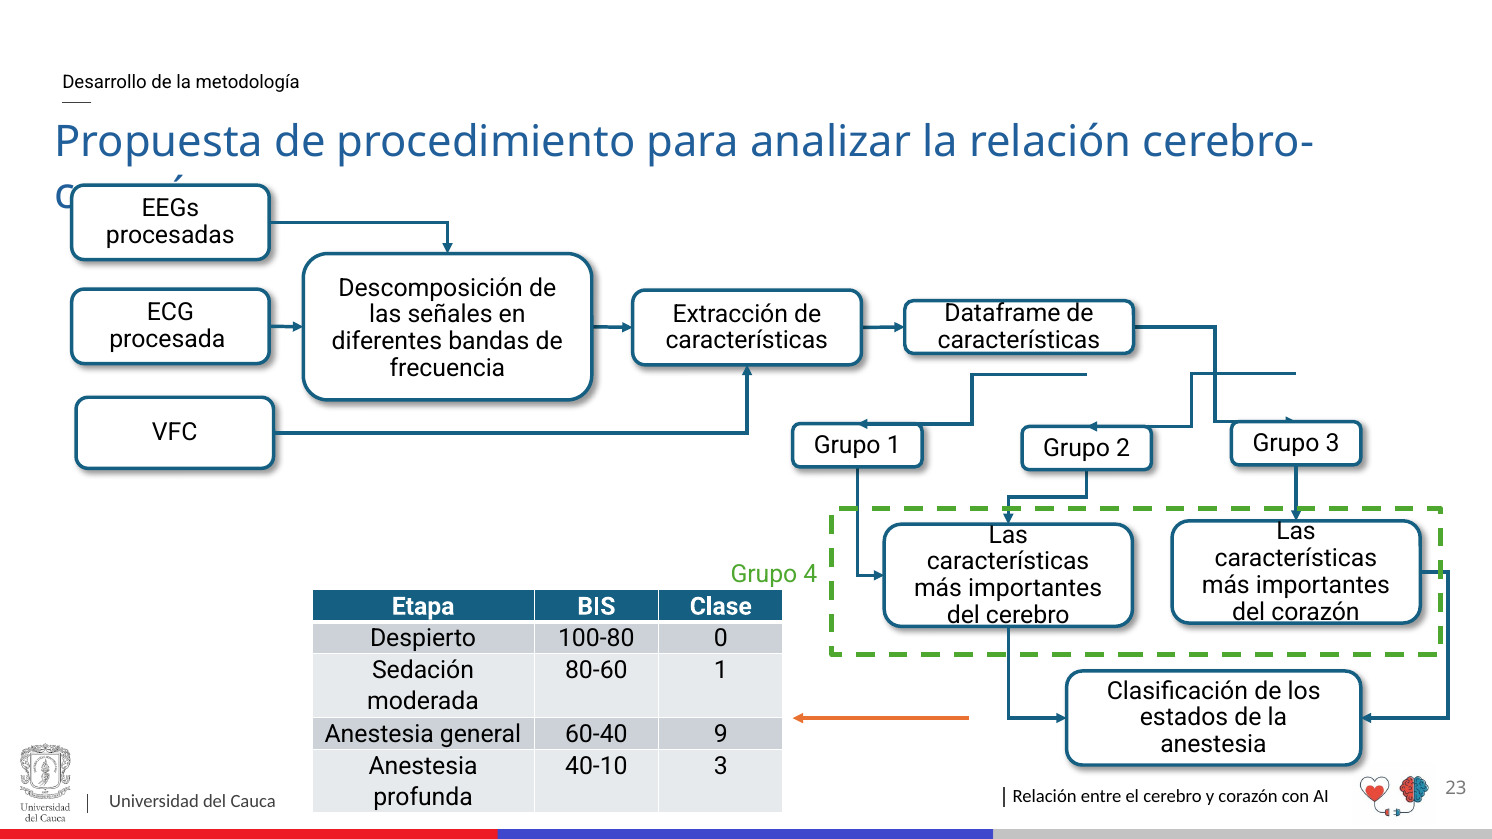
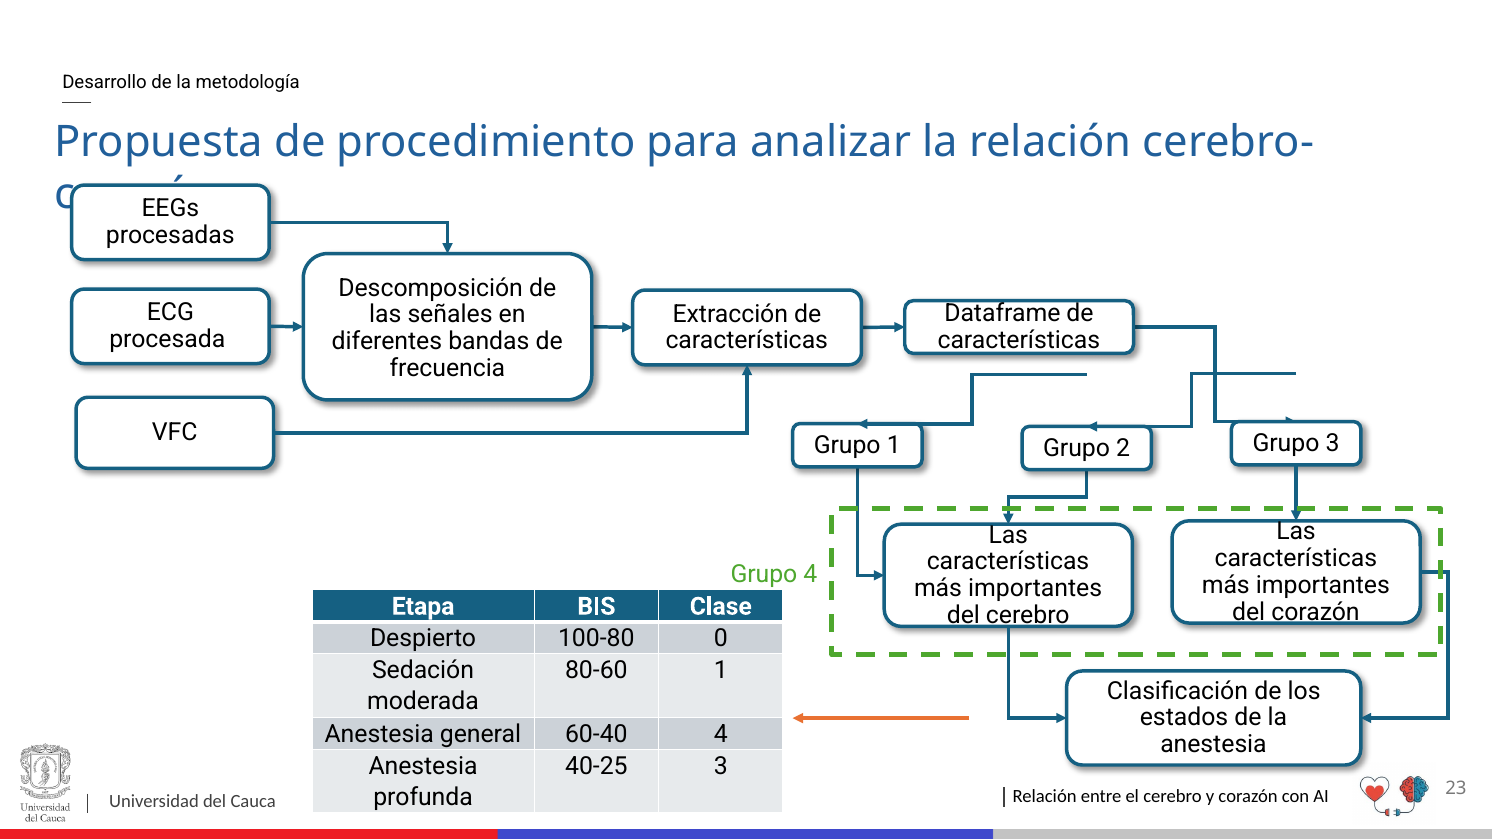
60-40 9: 9 -> 4 (721, 734)
40-10: 40-10 -> 40-25 (596, 766)
